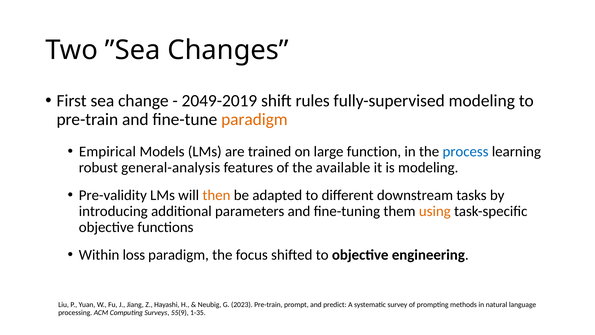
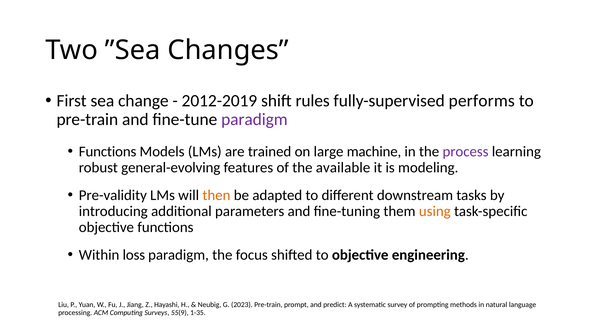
2049-2019: 2049-2019 -> 2012-2019 (219, 101)
fully-supervised modeling: modeling -> performs (482, 101)
paradigm colour: orange -> purple (254, 119)
Empirical: Empirical -> Functions (108, 151)
function: function -> machine (374, 151)
process colour: blue -> purple (466, 151)
general-analysis: general-analysis -> general-evolving (171, 167)
